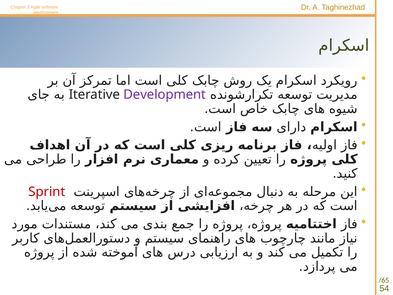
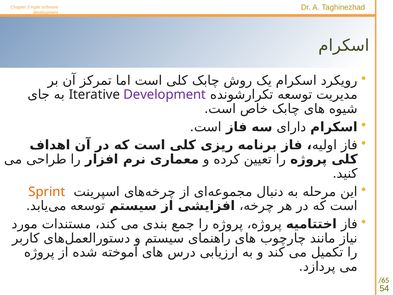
Sprint colour: red -> orange (47, 192)
